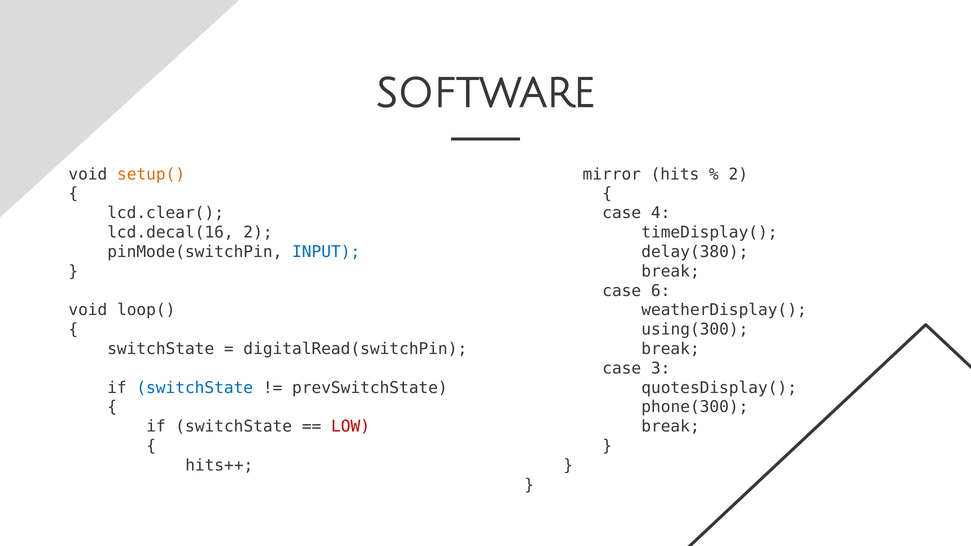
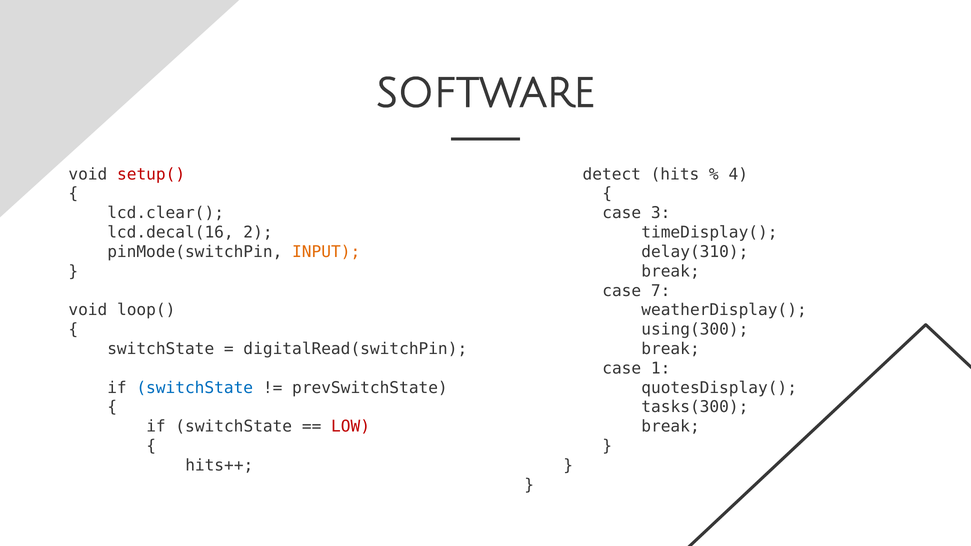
setup( colour: orange -> red (151, 174)
mirror: mirror -> detect (612, 174)
2: 2 -> 4 (738, 174)
4: 4 -> 3 (661, 213)
INPUT colour: blue -> orange (326, 252)
delay(380: delay(380 -> delay(310 (695, 252)
6: 6 -> 7 (661, 291)
3: 3 -> 1 (661, 368)
phone(300: phone(300 -> tasks(300 (695, 407)
